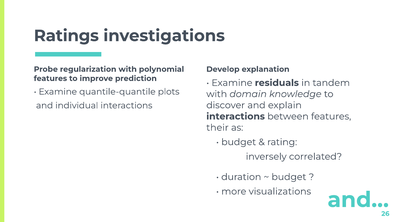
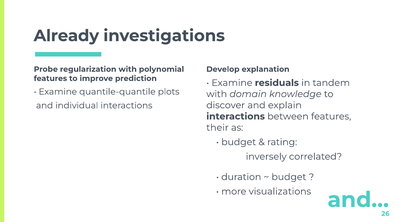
Ratings: Ratings -> Already (66, 36)
